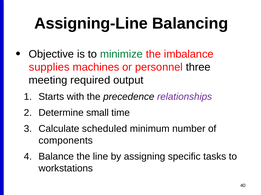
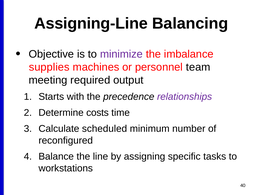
minimize colour: green -> purple (121, 54)
three: three -> team (198, 67)
small: small -> costs (98, 113)
components: components -> reconfigured (66, 141)
